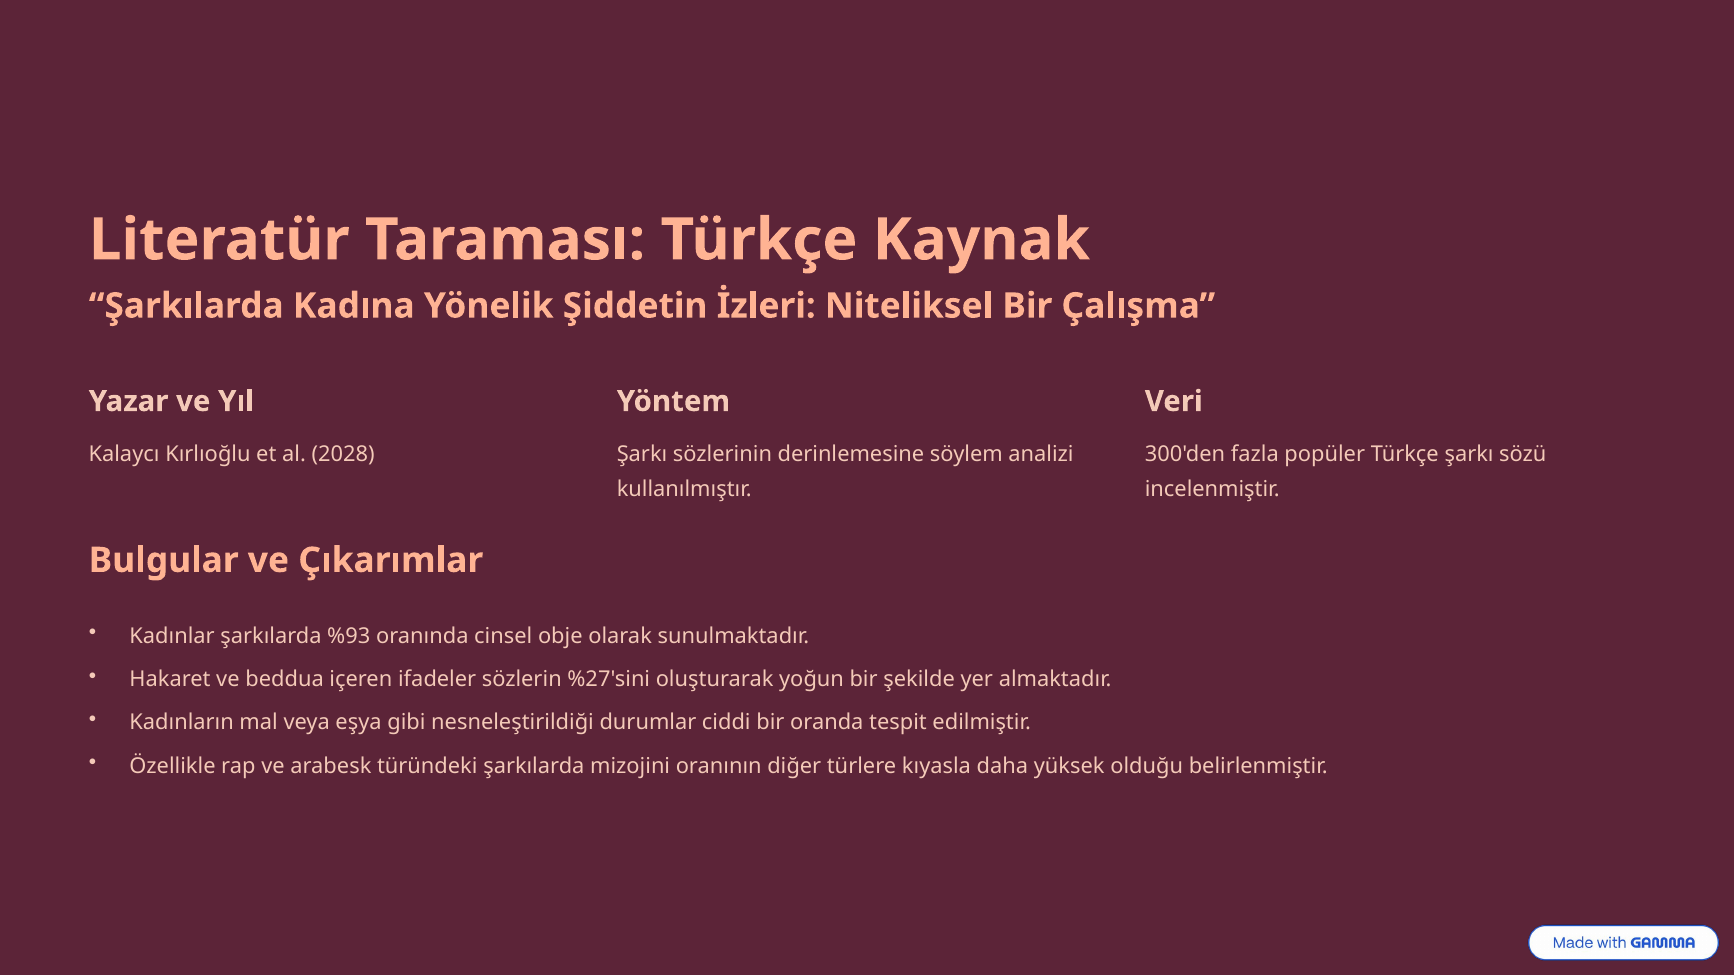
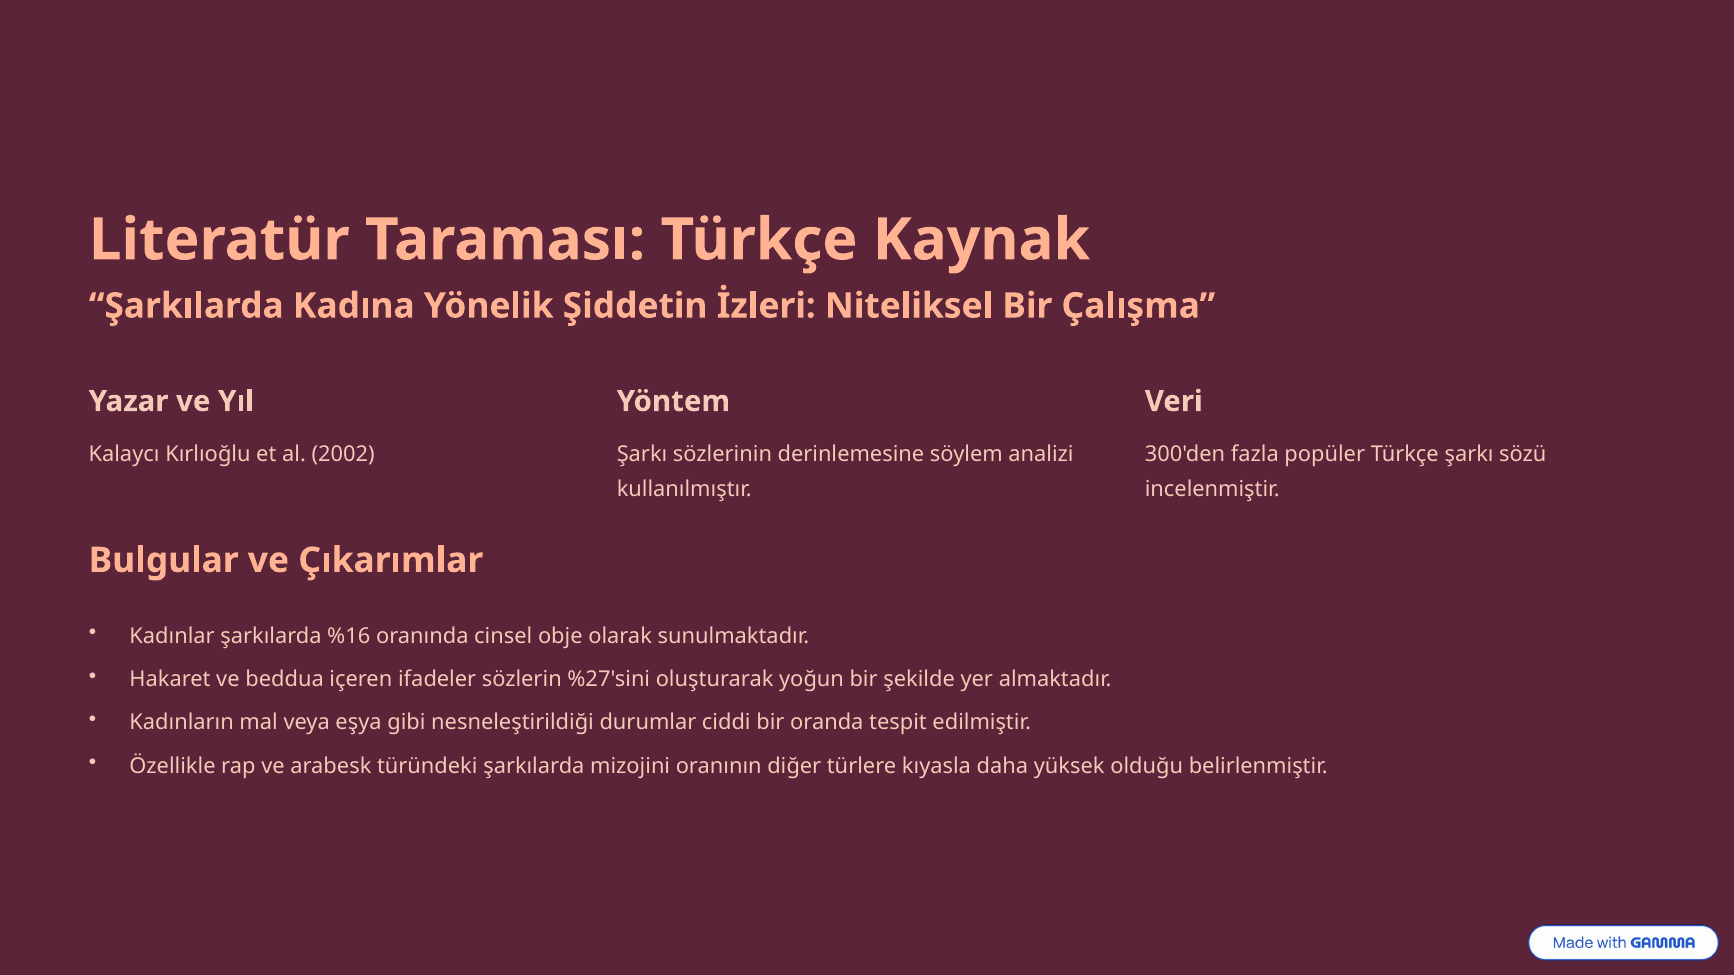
2028: 2028 -> 2002 (343, 454)
%93: %93 -> %16 (349, 636)
